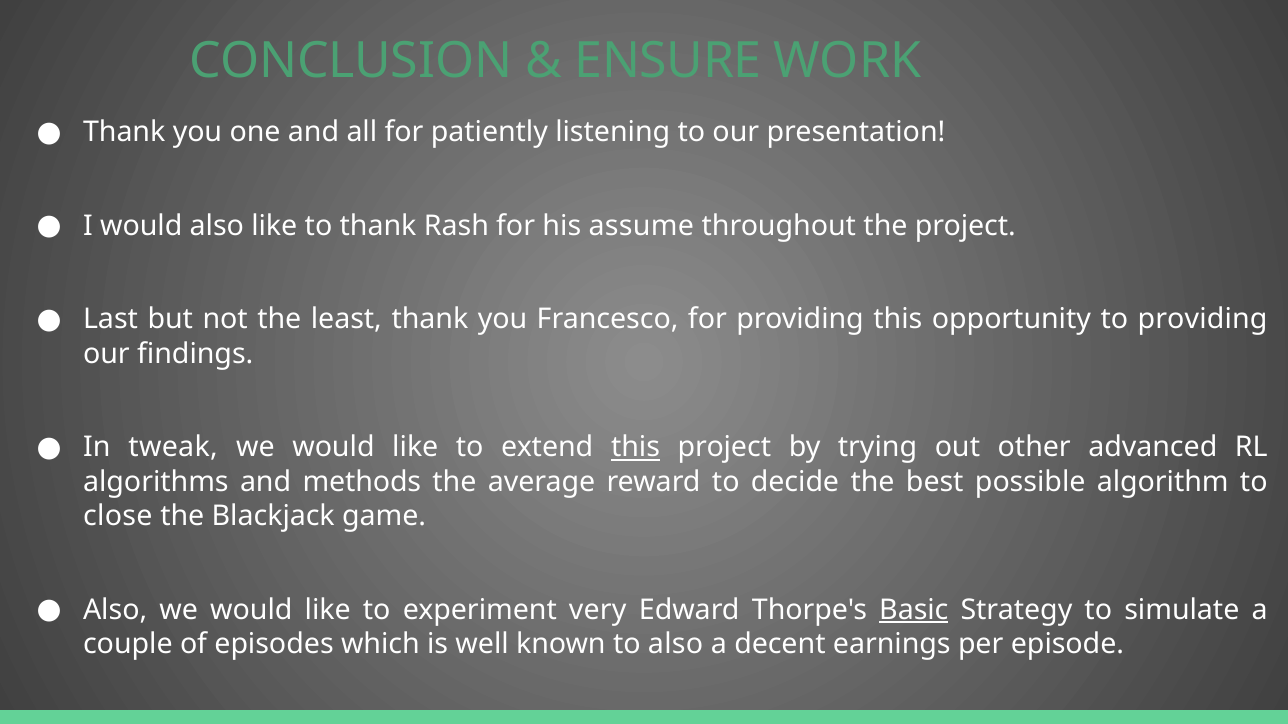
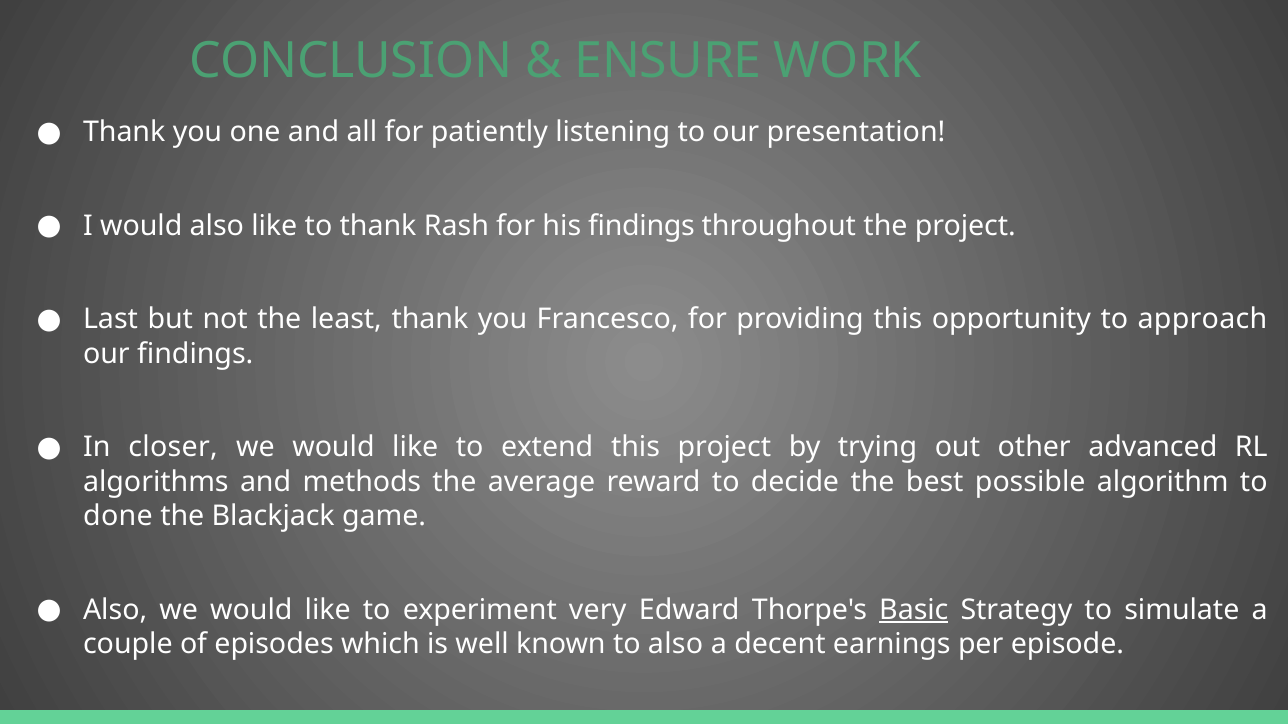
his assume: assume -> findings (642, 226)
to providing: providing -> approach (1202, 320)
tweak: tweak -> closer (173, 448)
this underline: present -> none (636, 448)
close: close -> done (118, 516)
